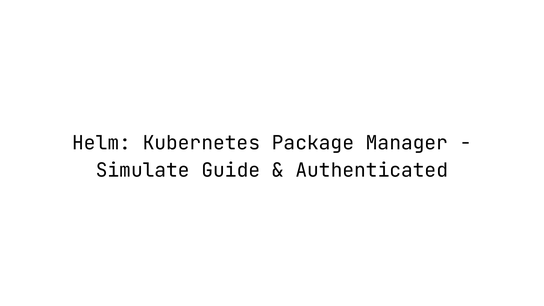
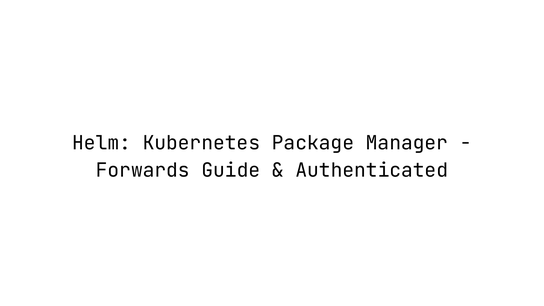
Simulate: Simulate -> Forwards (143, 170)
